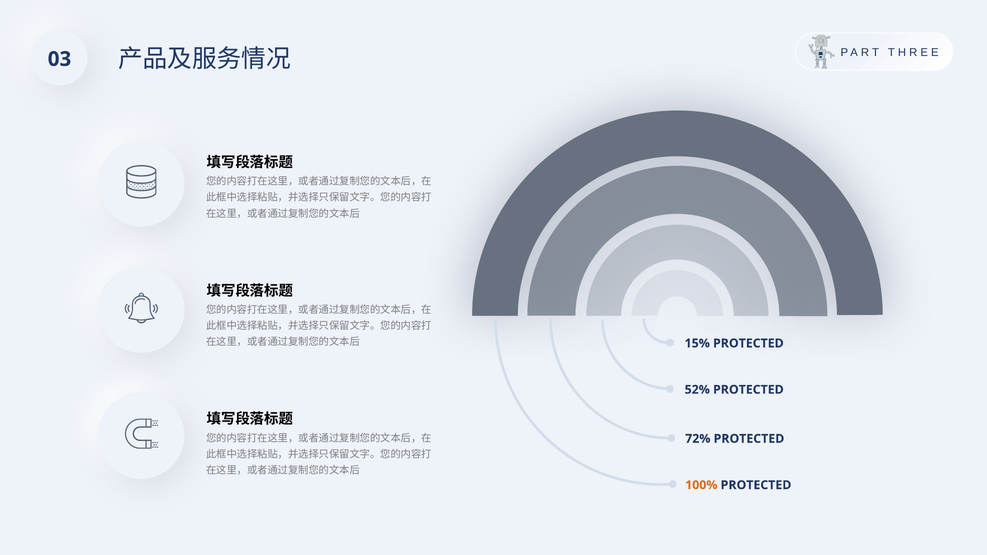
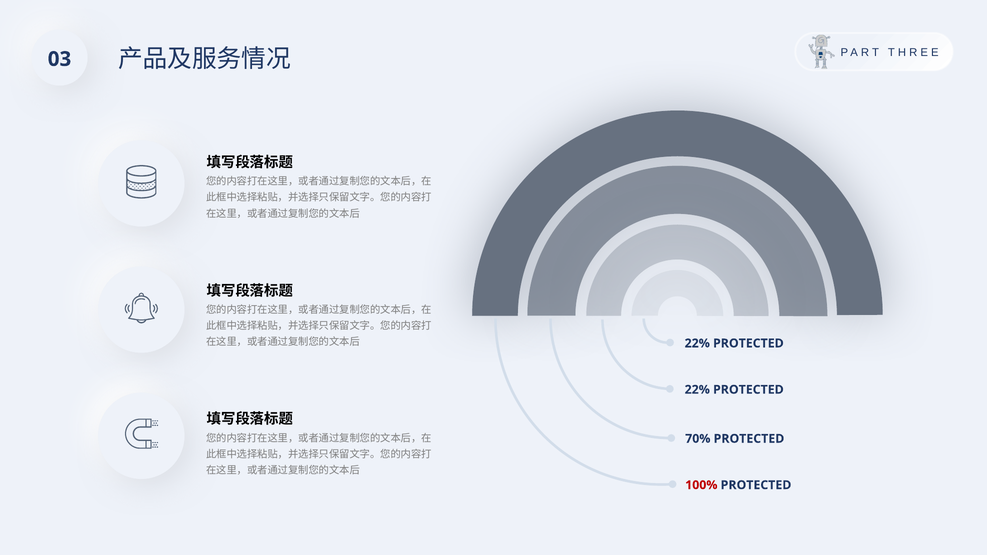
15%: 15% -> 22% (697, 343)
52%: 52% -> 22% (697, 390)
72%: 72% -> 70% (698, 439)
100% colour: orange -> red (701, 485)
